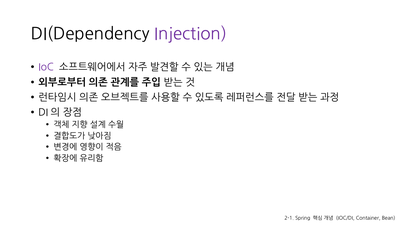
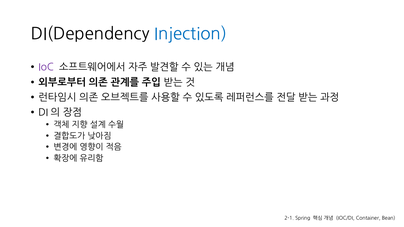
Injection colour: purple -> blue (191, 34)
